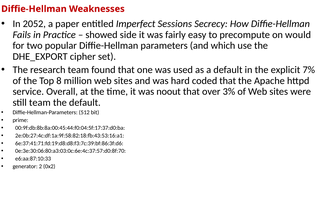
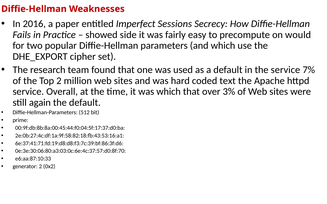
2052: 2052 -> 2016 (34, 24)
the explicit: explicit -> service (285, 70)
Top 8: 8 -> 2 (59, 81)
coded that: that -> text (228, 81)
was noout: noout -> which (169, 92)
still team: team -> again (40, 103)
